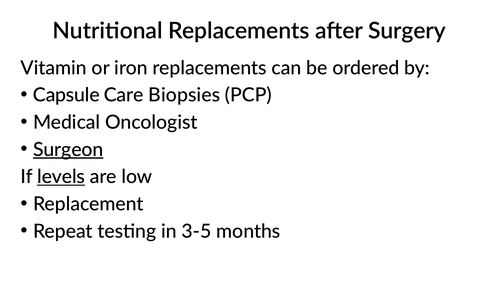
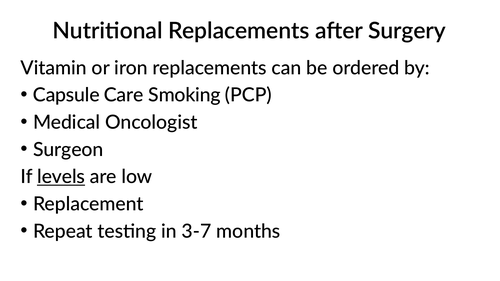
Biopsies: Biopsies -> Smoking (184, 95)
Surgeon underline: present -> none (68, 150)
3-5: 3-5 -> 3-7 (197, 232)
